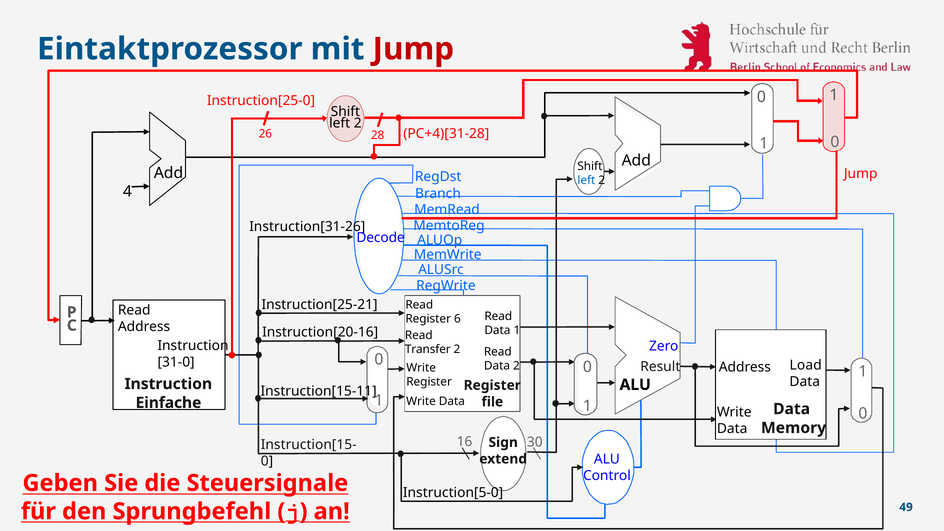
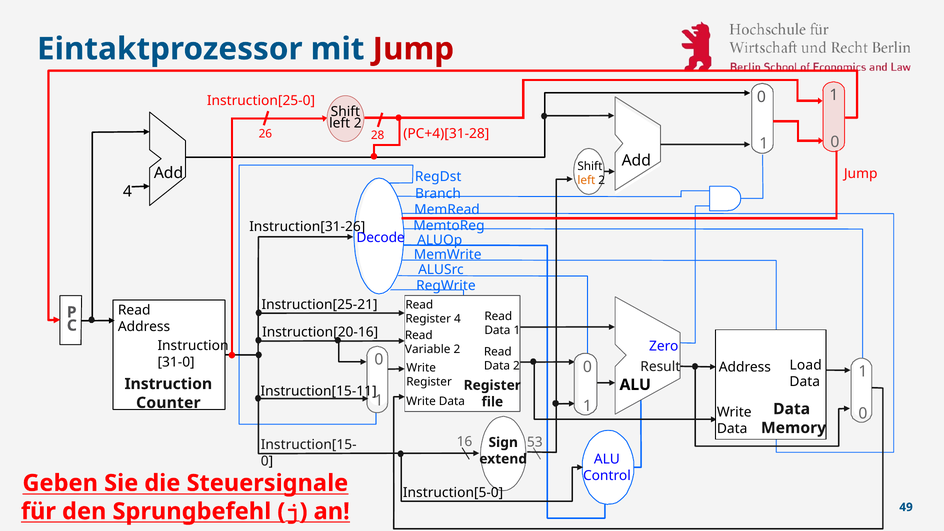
left colour: blue -> orange (586, 180)
Register 6: 6 -> 4 (457, 319)
Transfer: Transfer -> Variable (428, 349)
Einfache: Einfache -> Counter (168, 403)
30: 30 -> 53 (535, 442)
